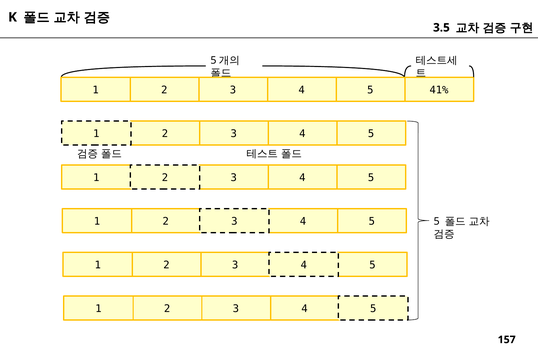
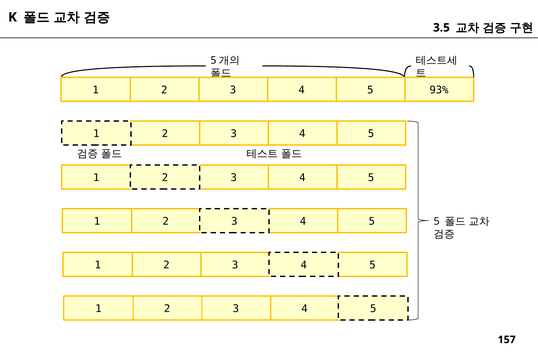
41%: 41% -> 93% (439, 90)
